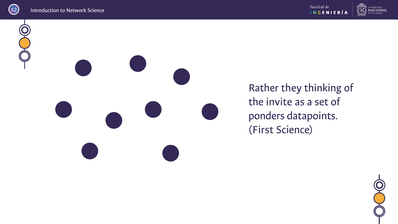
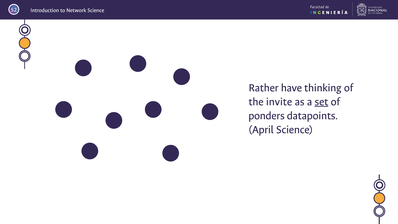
they: they -> have (291, 87)
set underline: none -> present (321, 101)
First: First -> April (261, 129)
